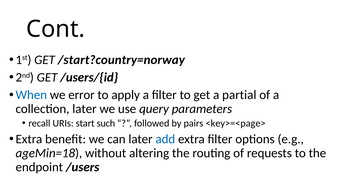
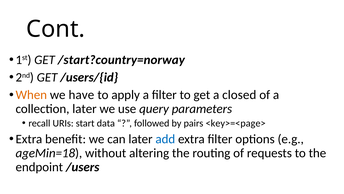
When colour: blue -> orange (31, 95)
error: error -> have (81, 95)
partial: partial -> closed (239, 95)
such: such -> data (106, 123)
